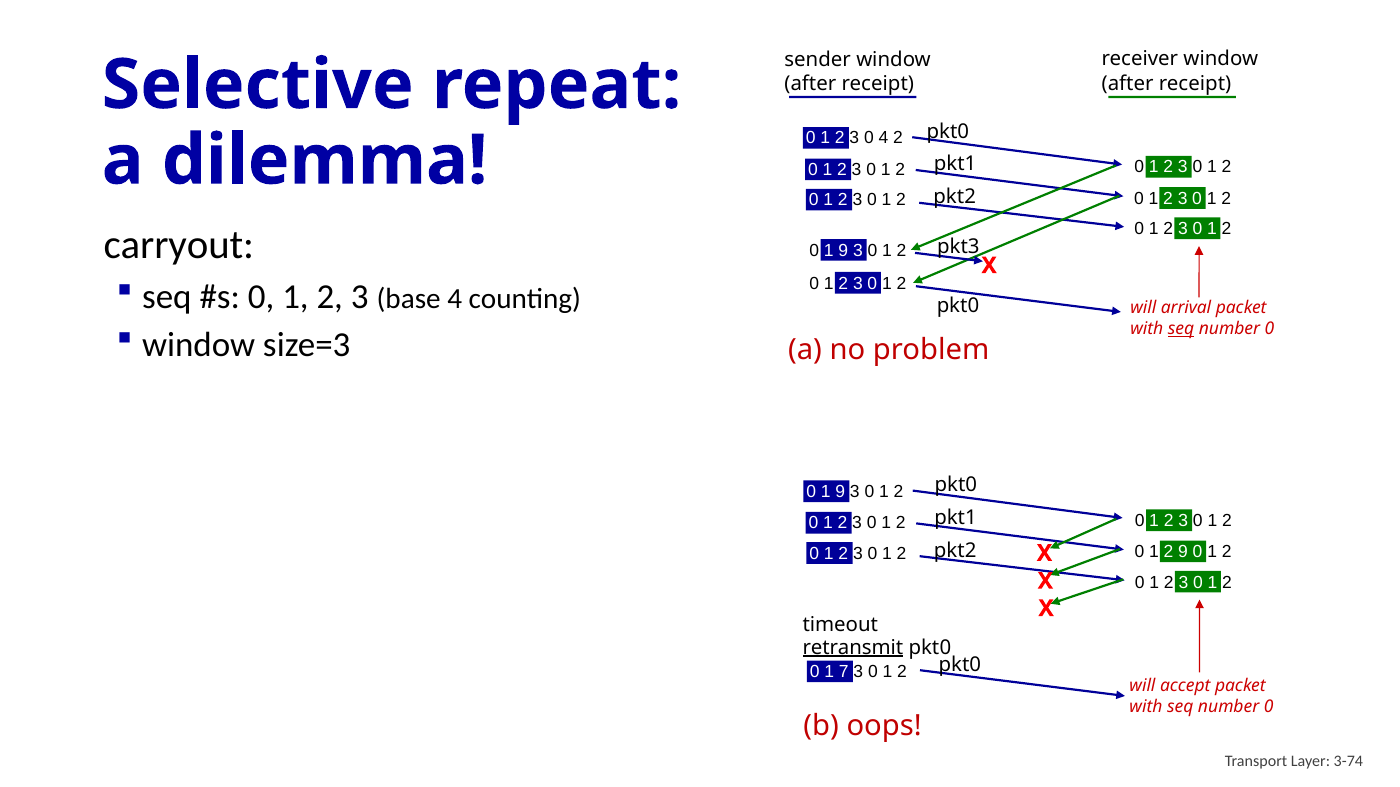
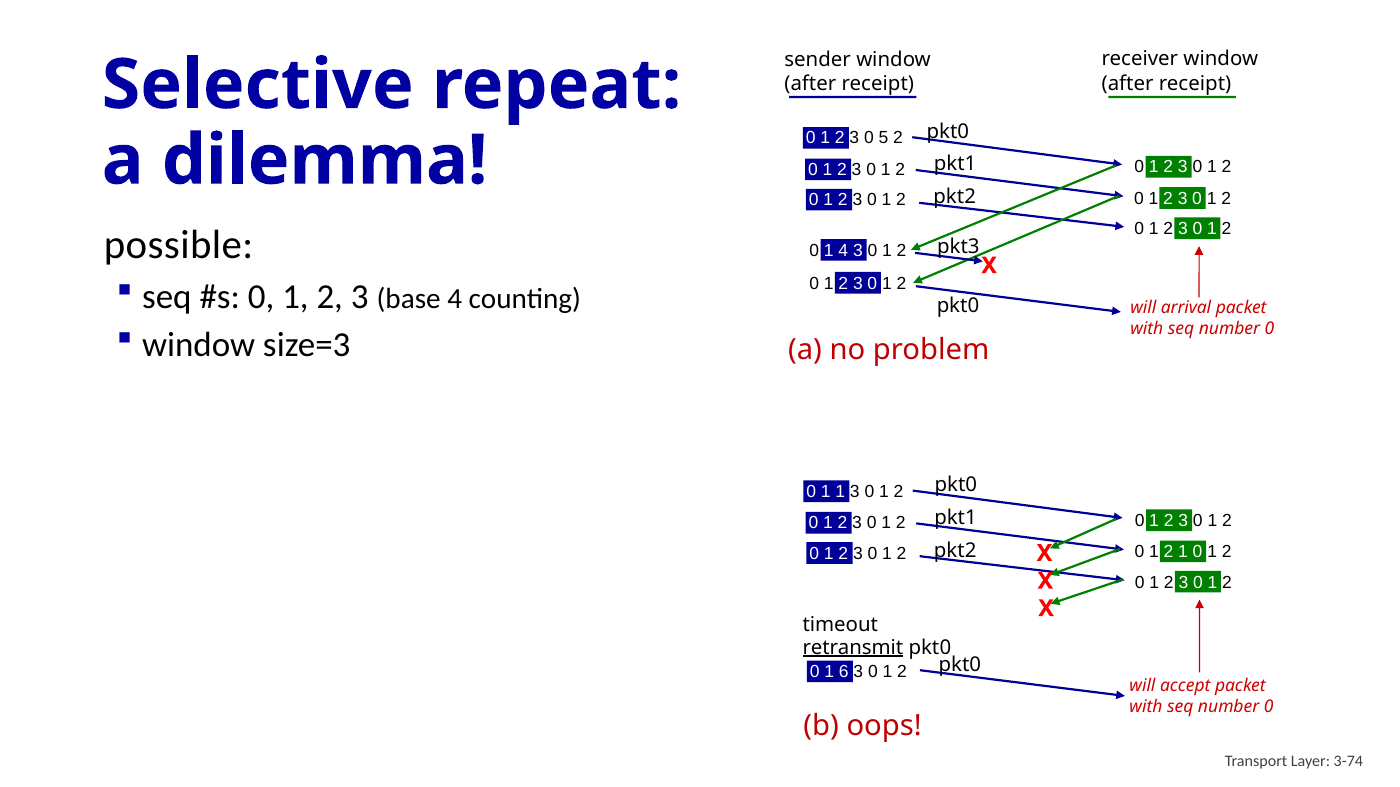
0 4: 4 -> 5 (883, 138)
carryout: carryout -> possible (179, 245)
9: 9 -> 4 (843, 251)
seq underline: present -> none (1181, 329)
9: 9 -> 1 (840, 492)
2 9: 9 -> 1 (1183, 552)
7: 7 -> 6 (844, 672)
